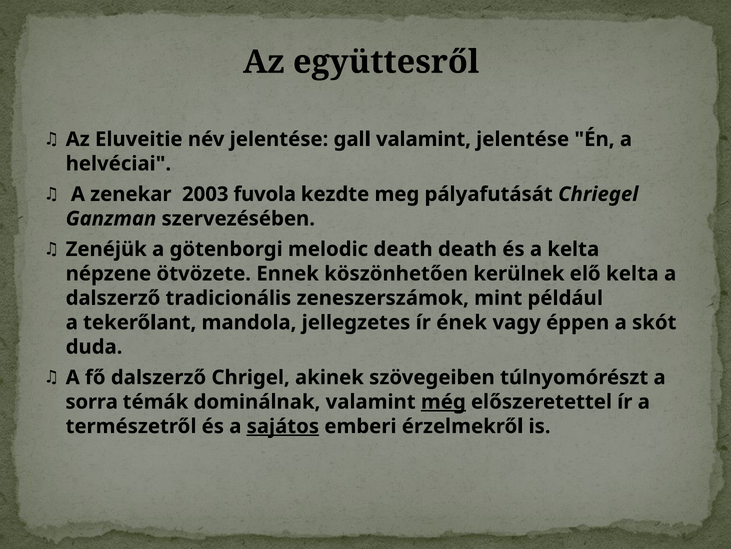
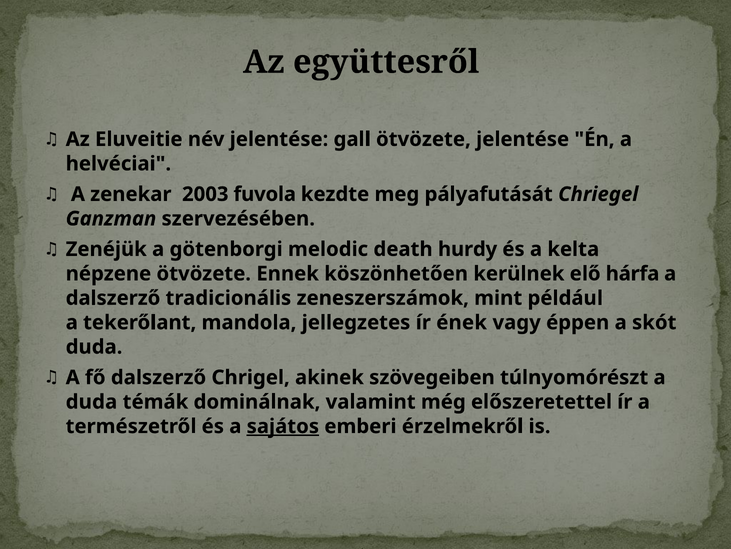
gall valamint: valamint -> ötvözete (423, 139)
death death: death -> hurdy (468, 249)
elő kelta: kelta -> hárfa (632, 273)
sorra: sorra -> duda (91, 401)
még underline: present -> none (443, 401)
